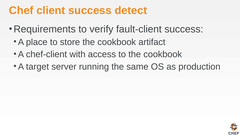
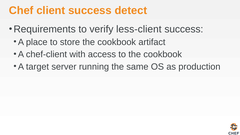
fault-client: fault-client -> less-client (139, 29)
